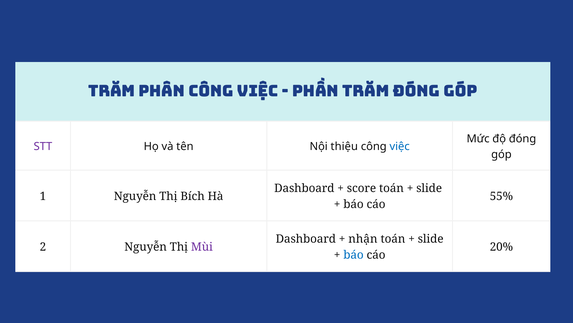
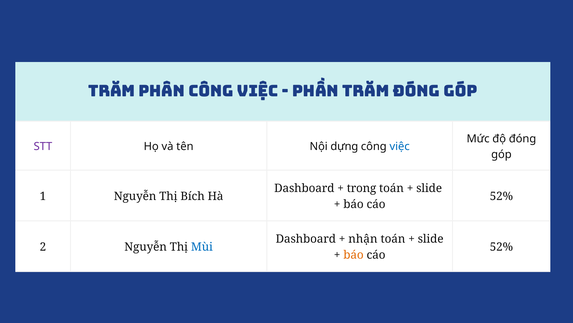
thiệu: thiệu -> dựng (344, 146)
score: score -> trong (362, 188)
55%: 55% -> 52% (501, 196)
Mùi colour: purple -> blue (202, 246)
20%: 20% -> 52% (501, 246)
báo colour: blue -> orange (353, 255)
